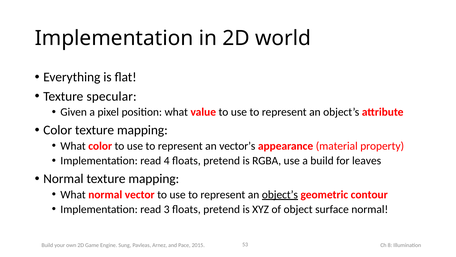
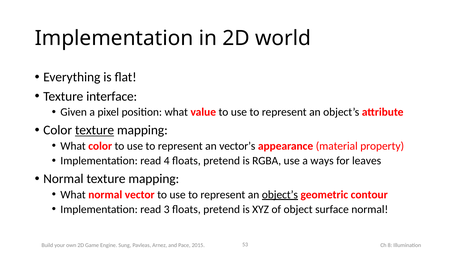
specular: specular -> interface (112, 96)
texture underline: none -> present (95, 130)
a build: build -> ways (322, 160)
